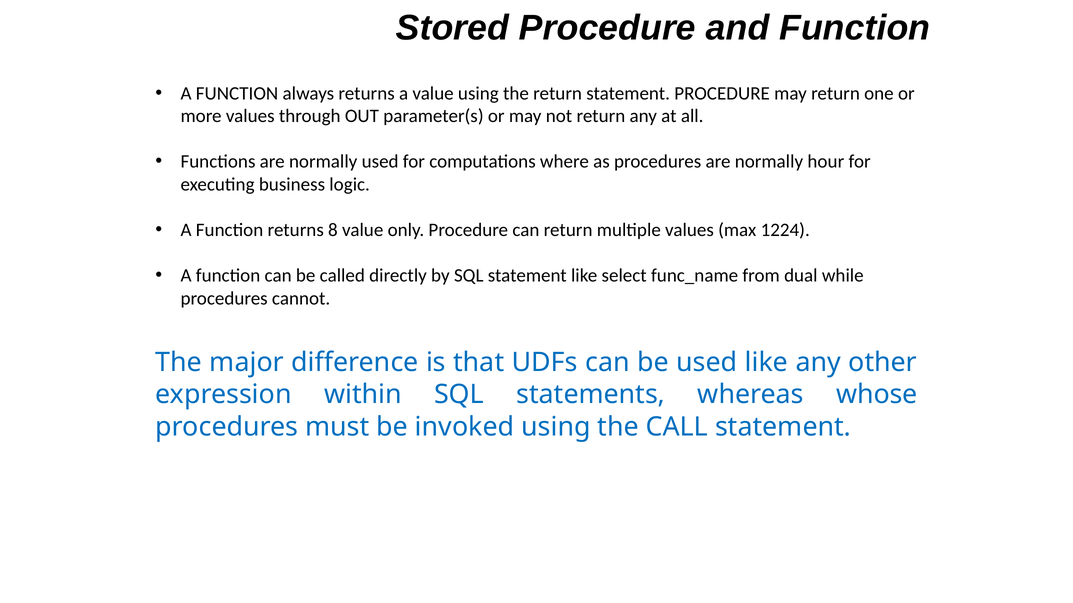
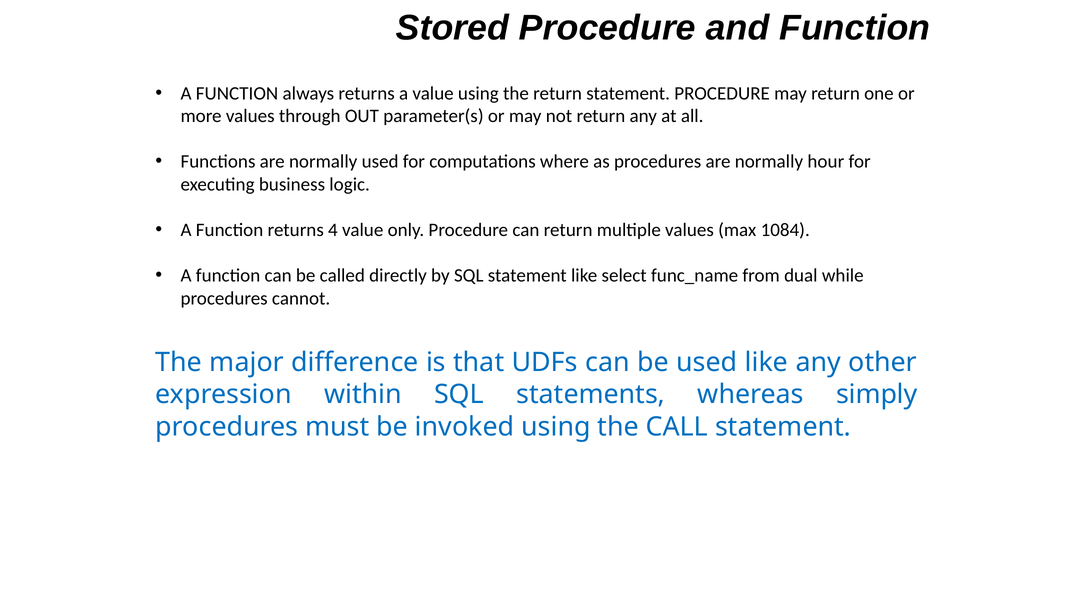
8: 8 -> 4 (333, 230)
1224: 1224 -> 1084 (785, 230)
whose: whose -> simply (877, 395)
